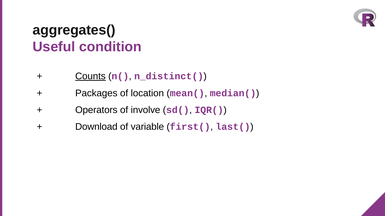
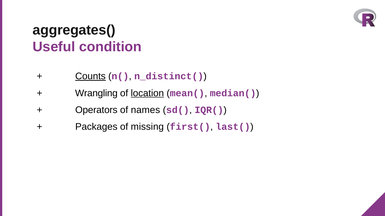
Packages: Packages -> Wrangling (96, 93)
location underline: none -> present (147, 93)
involve: involve -> names (145, 110)
Download: Download -> Packages (96, 127)
variable: variable -> missing (147, 127)
